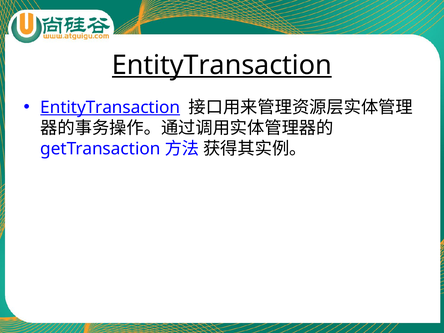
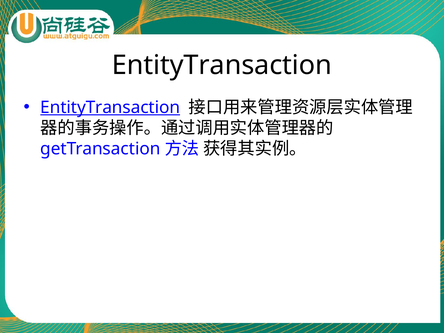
EntityTransaction underline: present -> none (222, 65)
